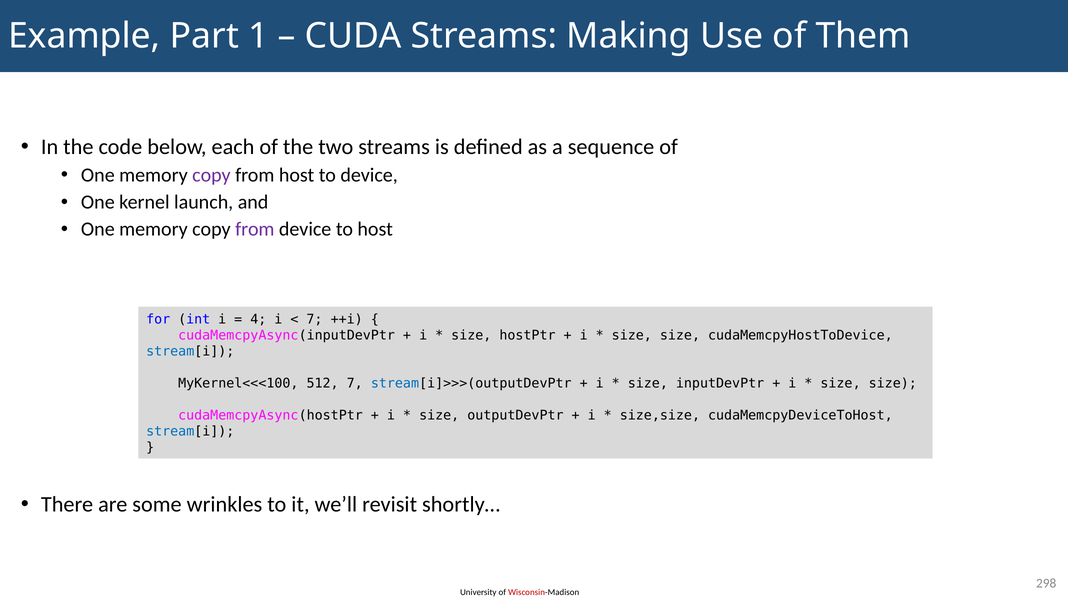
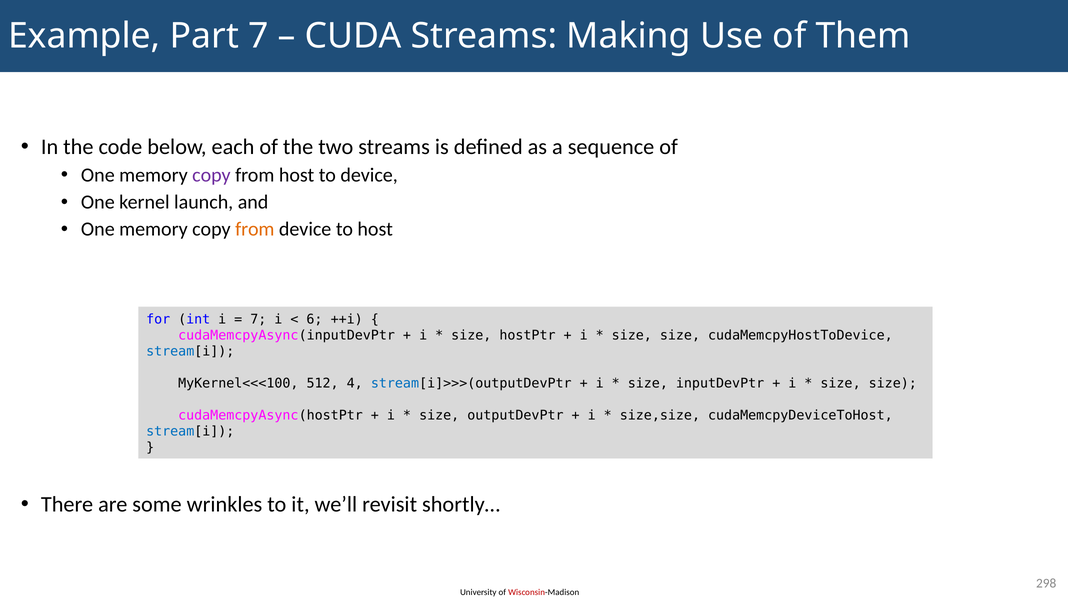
Part 1: 1 -> 7 (258, 36)
from colour: purple -> orange (255, 230)
4: 4 -> 7 (258, 320)
7: 7 -> 6 (314, 320)
512 7: 7 -> 4 (355, 384)
